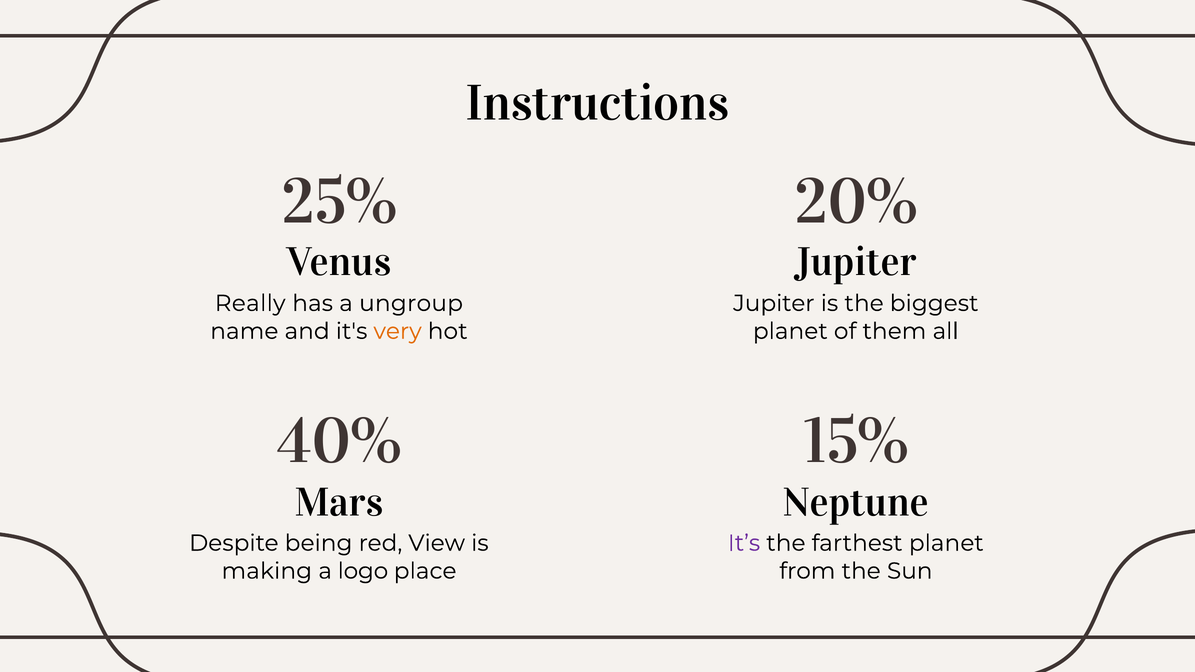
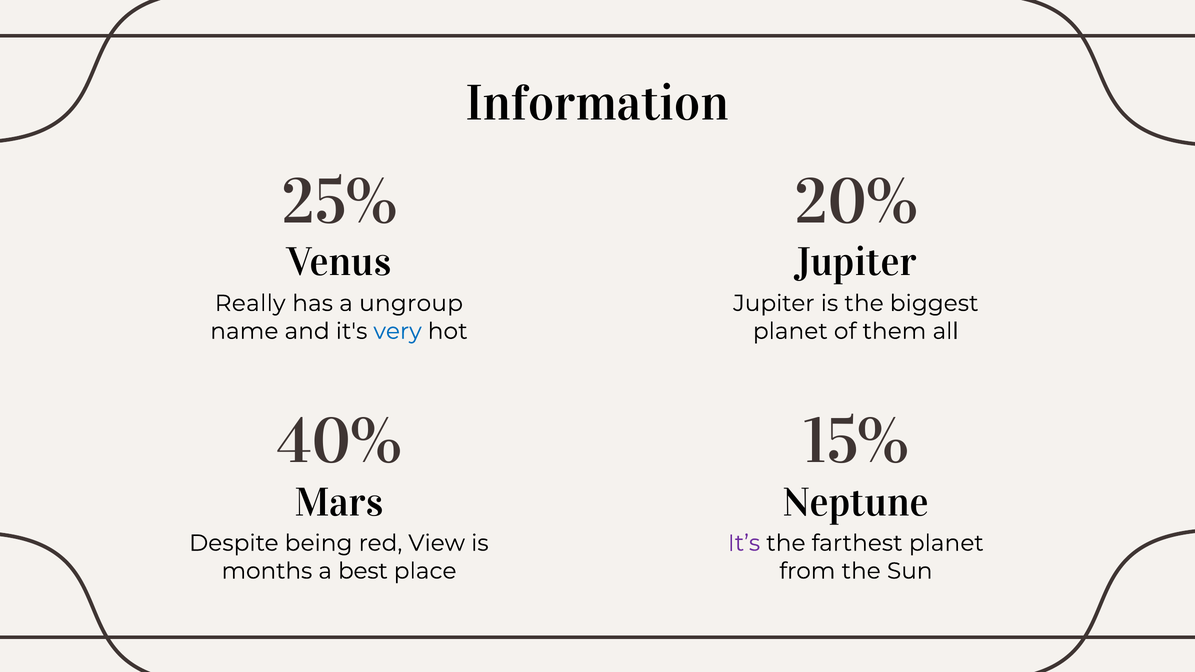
Instructions: Instructions -> Information (597, 103)
very colour: orange -> blue (398, 331)
making: making -> months (267, 571)
logo: logo -> best (363, 571)
